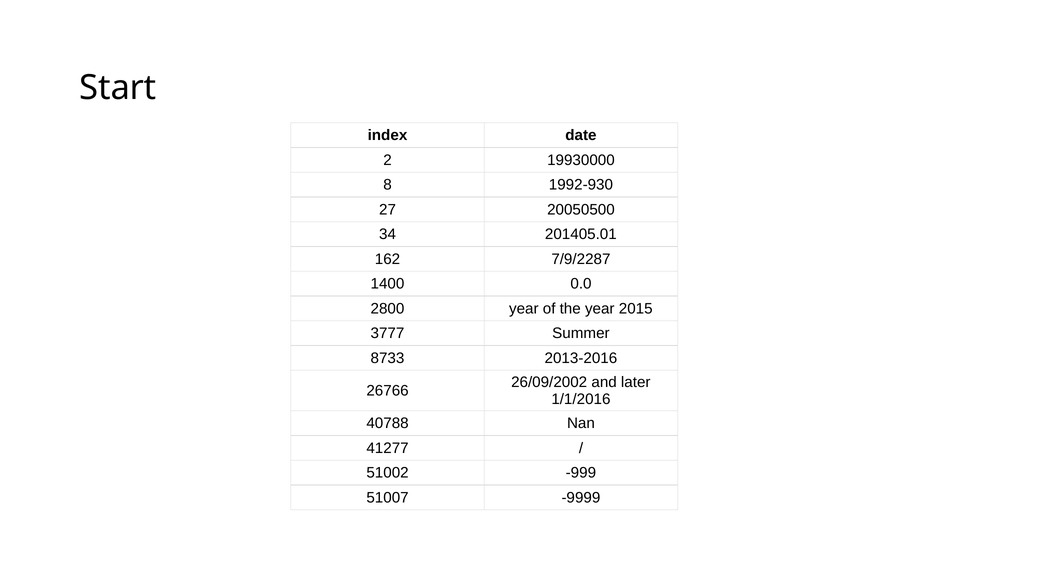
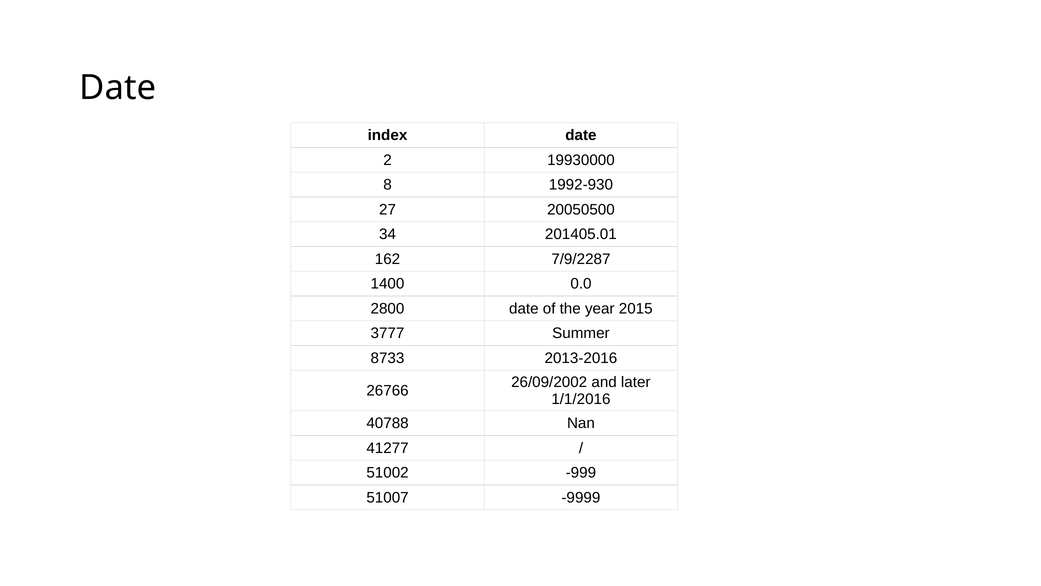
Start: Start -> Date (118, 88)
2800 year: year -> date (524, 308)
